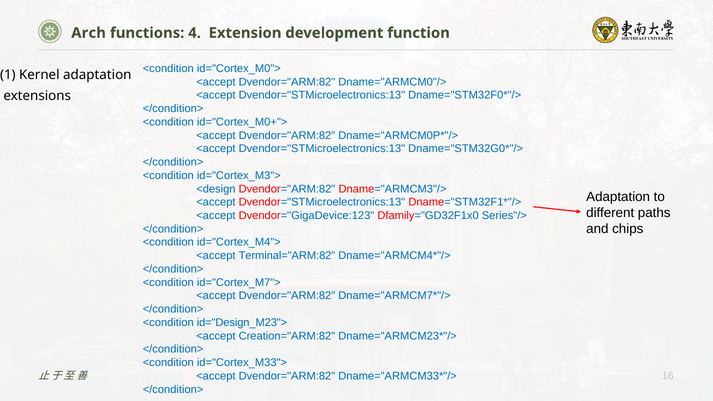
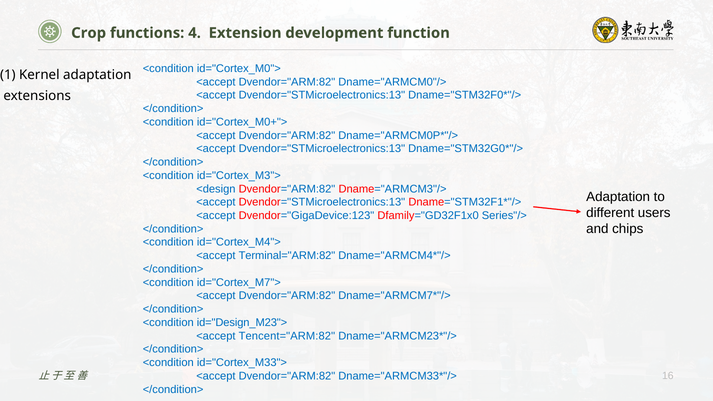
Arch: Arch -> Crop (89, 33)
paths: paths -> users (654, 213)
Creation="ARM:82: Creation="ARM:82 -> Tencent="ARM:82 (287, 336)
